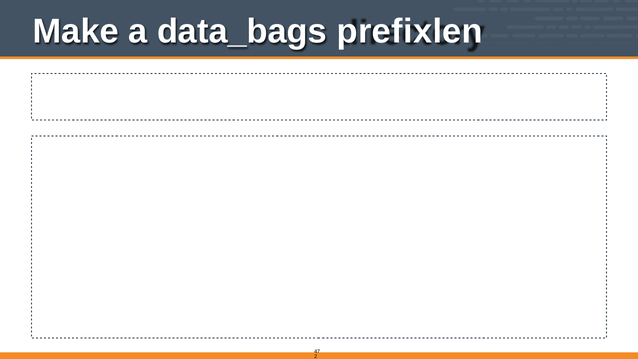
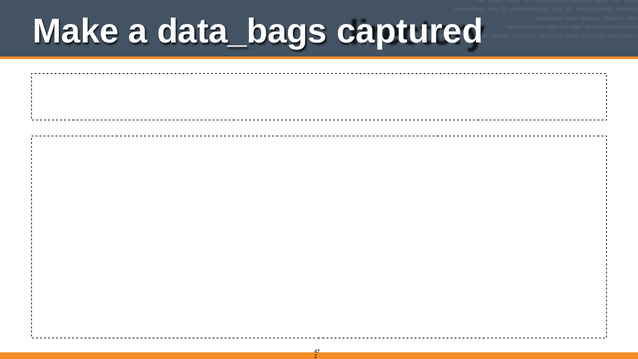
prefixlen: prefixlen -> captured (410, 32)
